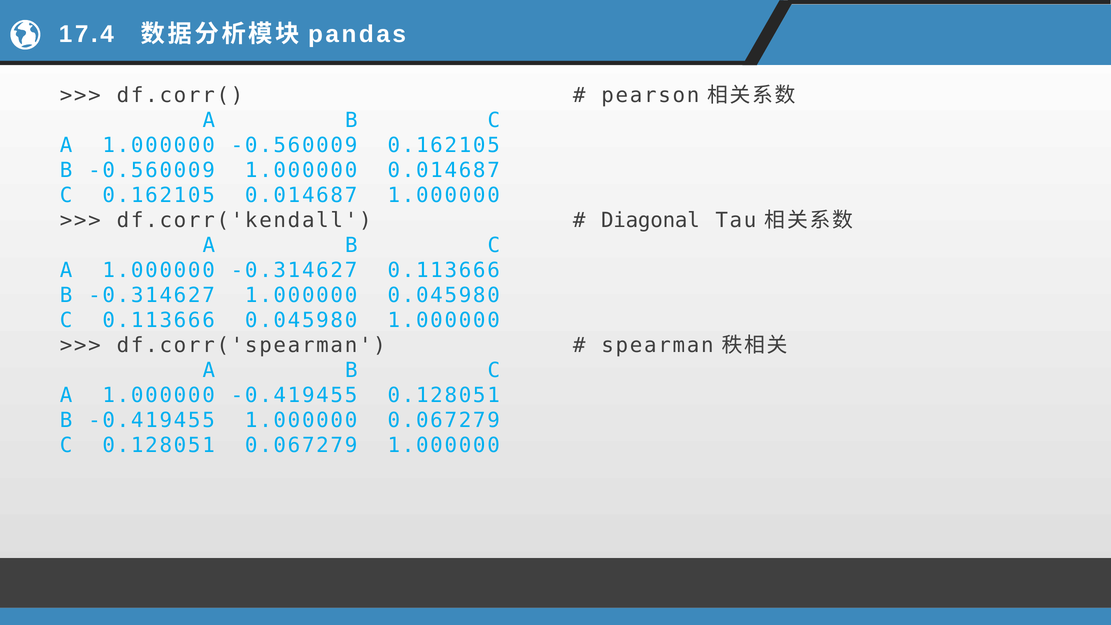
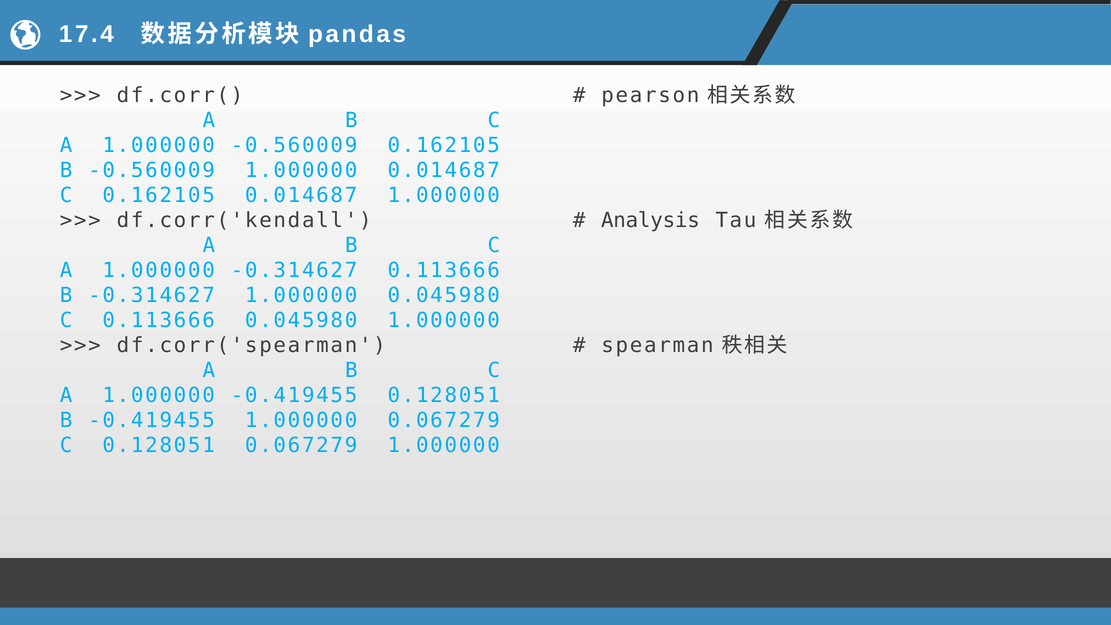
Diagonal: Diagonal -> Analysis (650, 220)
